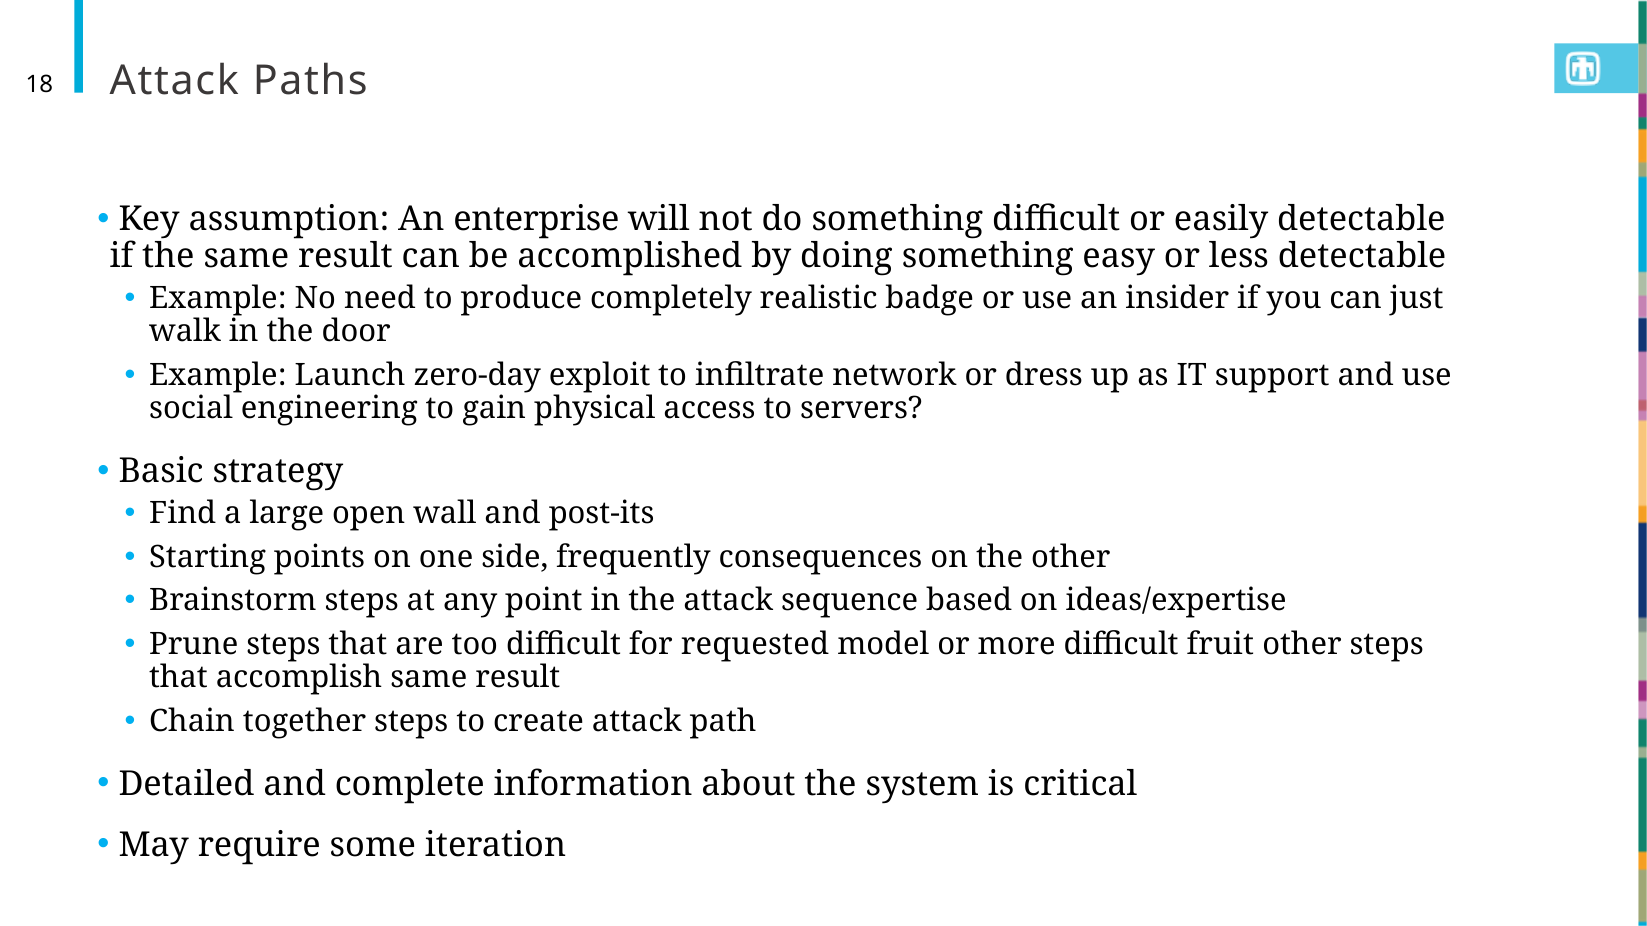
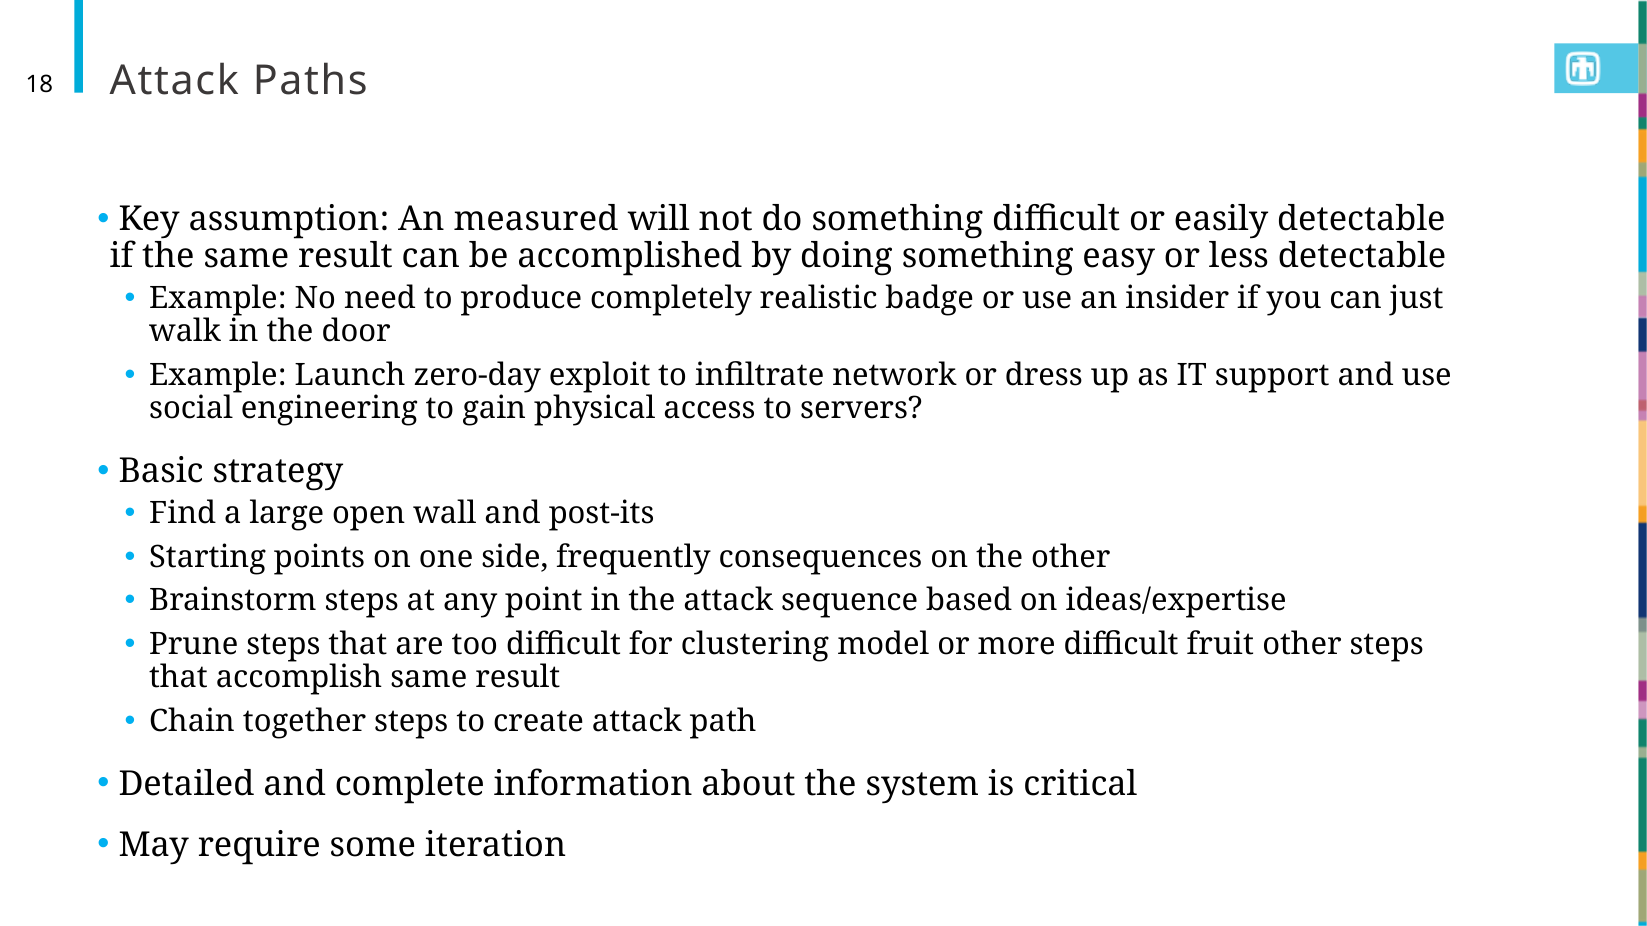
enterprise: enterprise -> measured (536, 219)
requested: requested -> clustering (755, 645)
